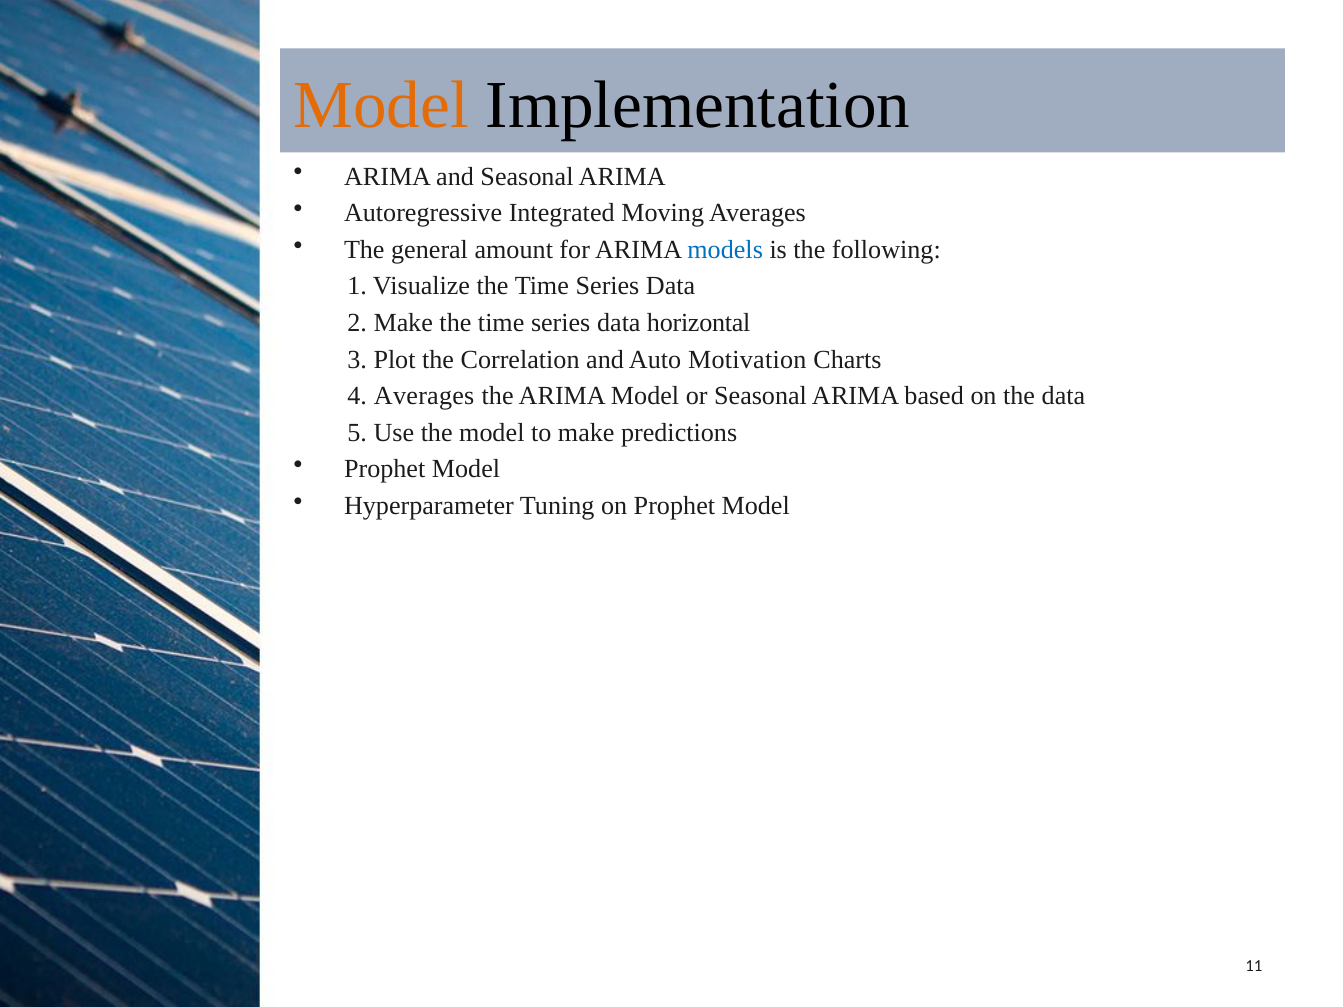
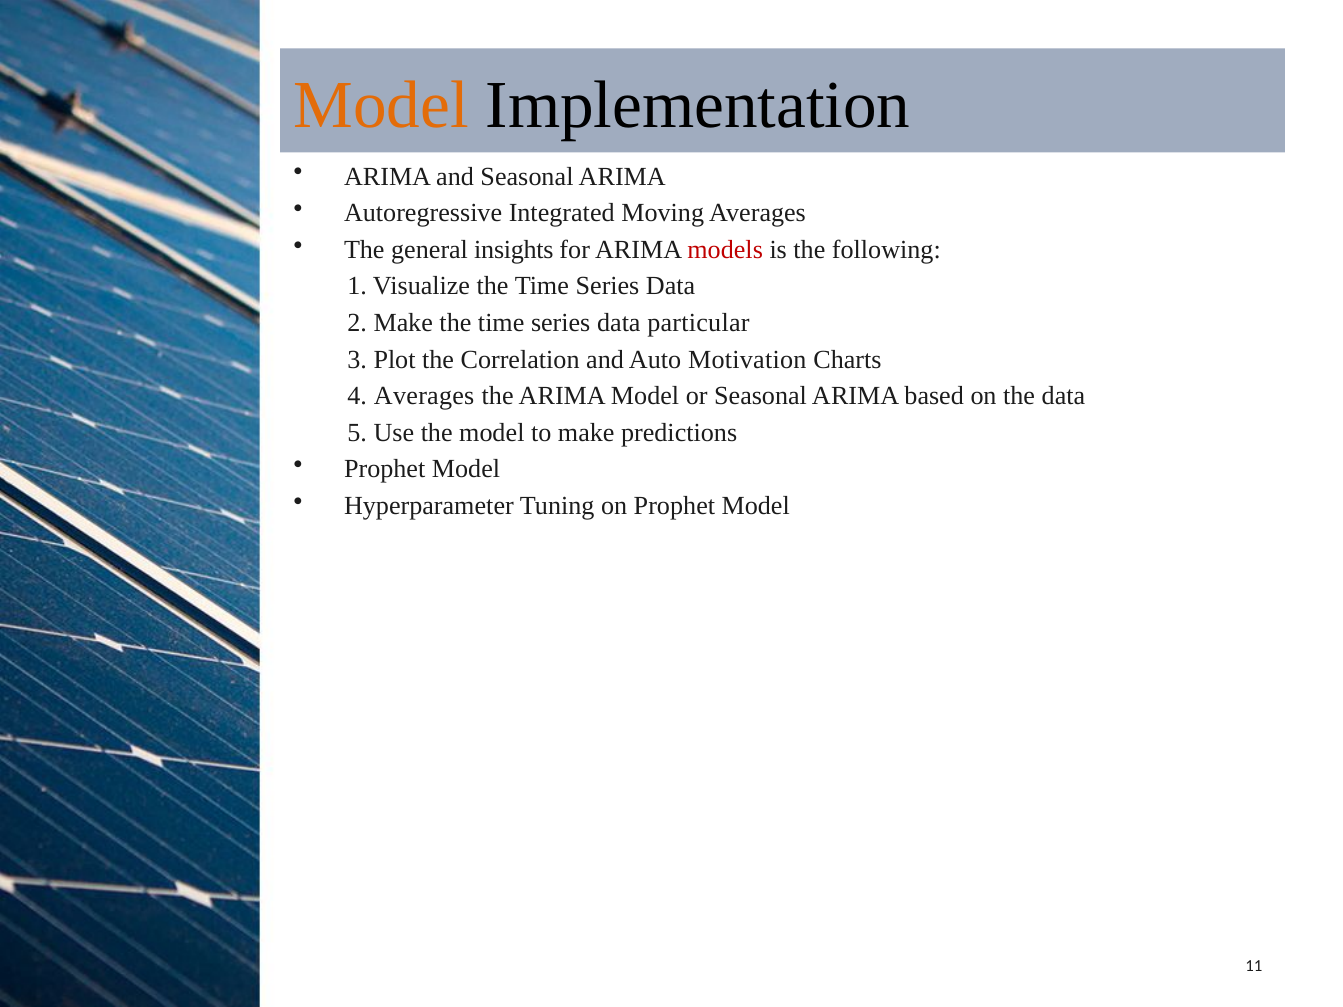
amount: amount -> insights (514, 250)
models colour: blue -> red (725, 250)
horizontal: horizontal -> particular (698, 323)
